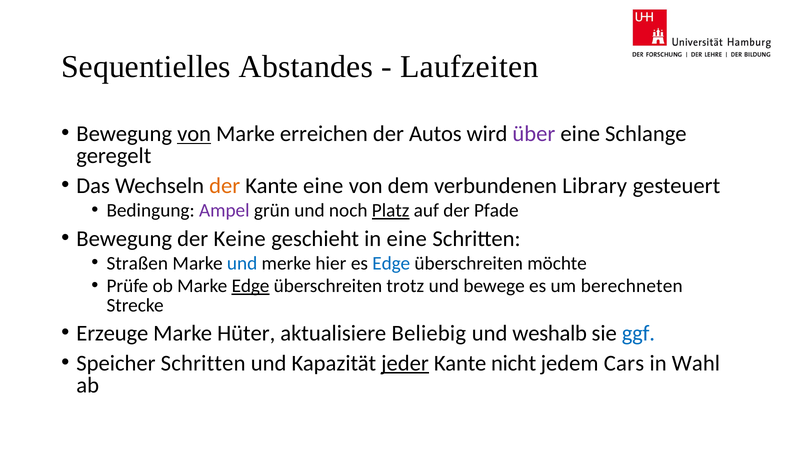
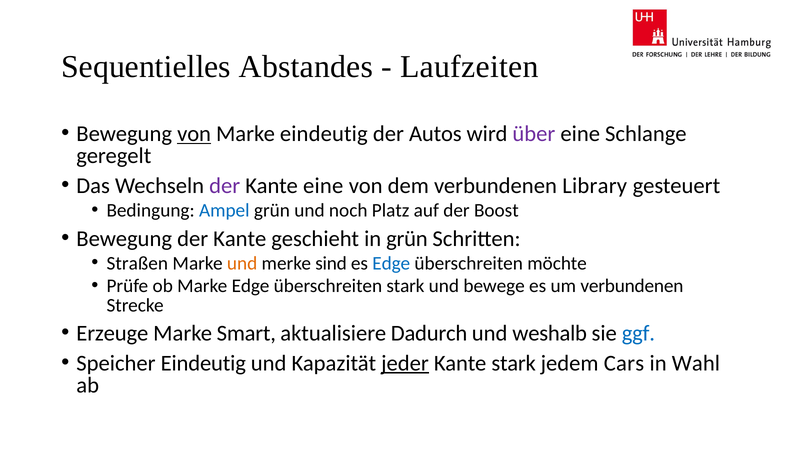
Marke erreichen: erreichen -> eindeutig (324, 134)
der colour: orange -> purple (225, 186)
Ampel colour: purple -> blue (224, 211)
Platz underline: present -> none (391, 211)
Pfade: Pfade -> Boost (496, 211)
Bewegung der Keine: Keine -> Kante (240, 239)
in eine: eine -> grün (407, 239)
und colour: blue -> orange (242, 263)
hier: hier -> sind (331, 263)
Edge underline: present -> none (251, 286)
überschreiten trotz: trotz -> stark (405, 286)
um berechneten: berechneten -> verbundenen (632, 286)
Hüter: Hüter -> Smart (246, 333)
Beliebig: Beliebig -> Dadurch (429, 333)
Speicher Schritten: Schritten -> Eindeutig (203, 363)
Kante nicht: nicht -> stark (514, 363)
